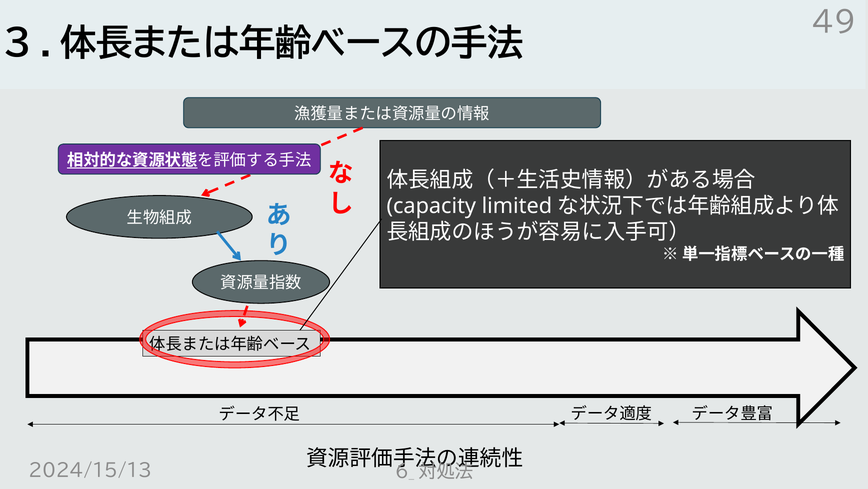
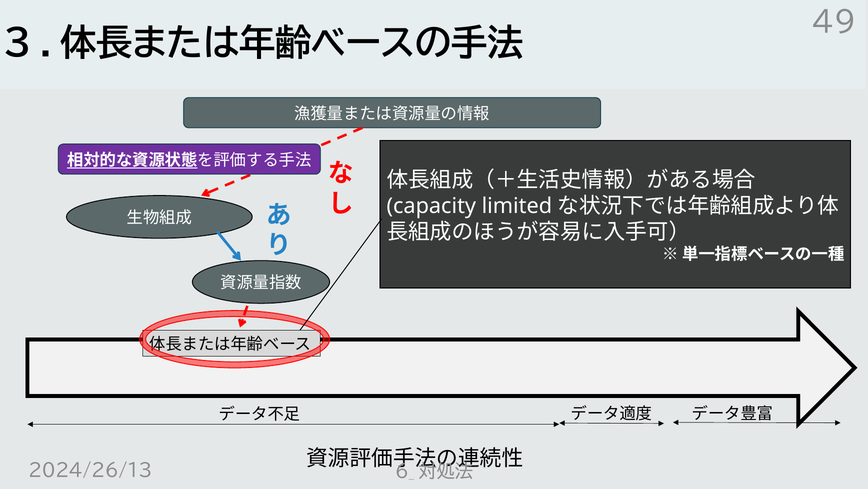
2024/15/13: 2024/15/13 -> 2024/26/13 (90, 470)
